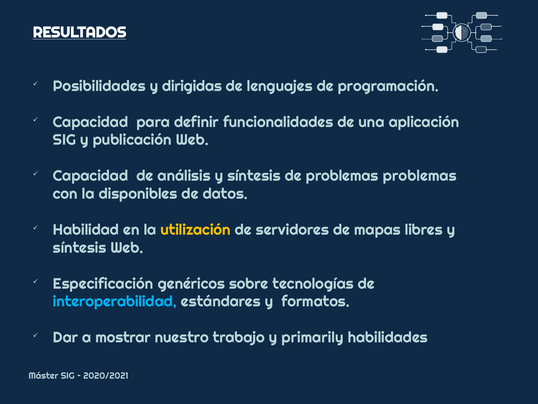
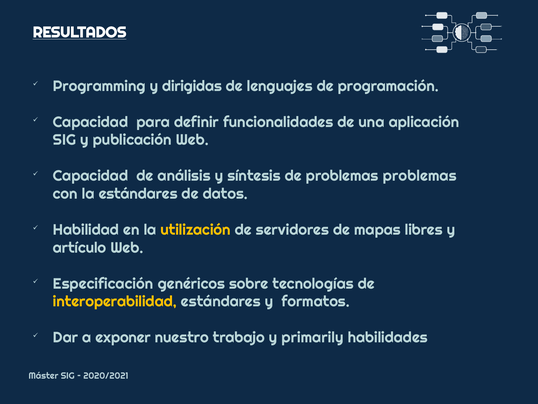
Posibilidades: Posibilidades -> Programming (99, 86)
la disponibles: disponibles -> estándares (138, 194)
síntesis: síntesis -> artículo (80, 248)
interoperabilidad colour: light blue -> yellow (115, 301)
mostrar: mostrar -> exponer (123, 337)
